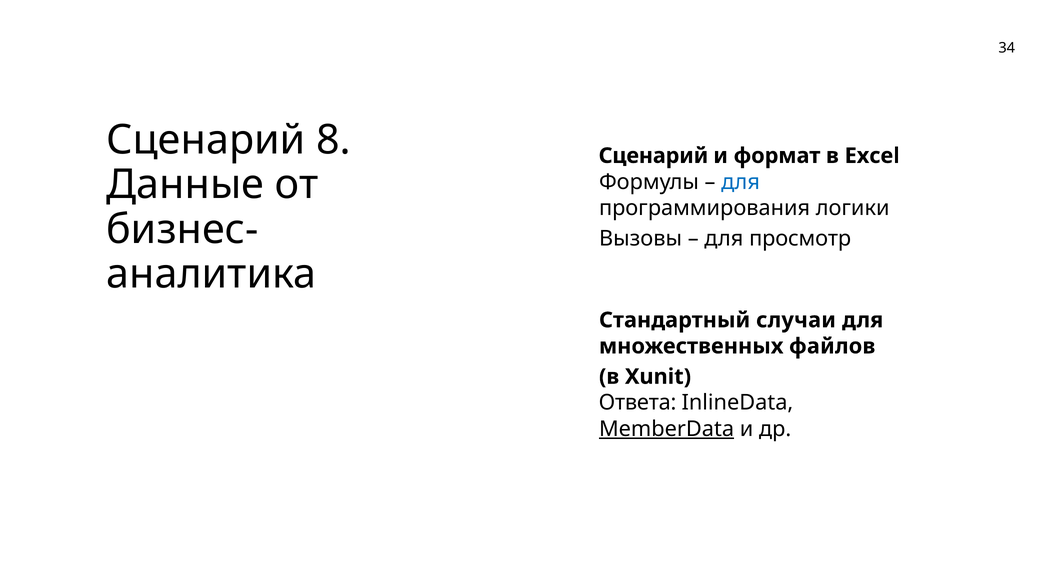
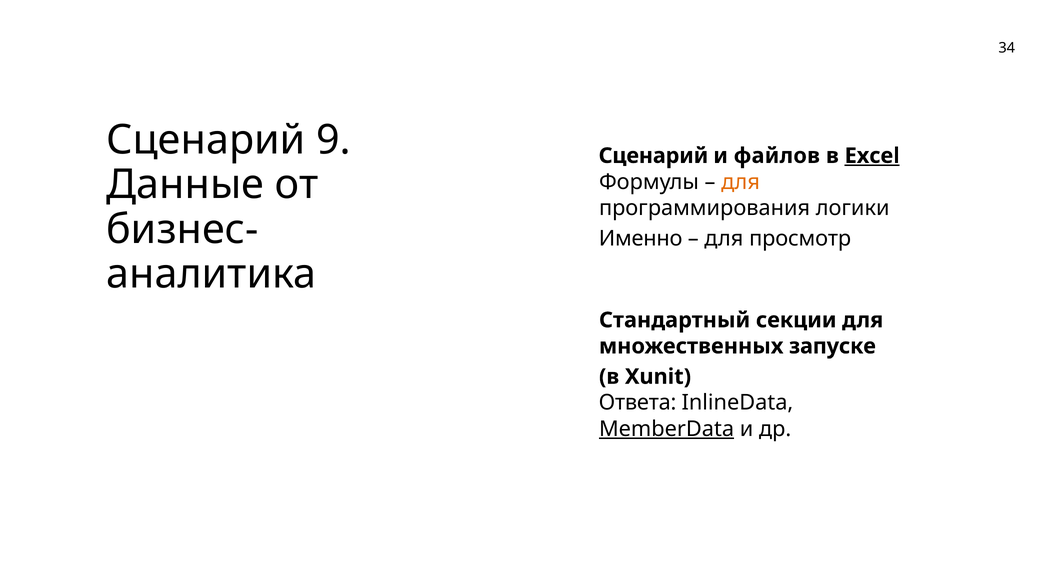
8: 8 -> 9 (334, 140)
формат: формат -> файлов (777, 156)
Excel underline: none -> present (872, 156)
для colour: blue -> orange (741, 182)
Вызовы: Вызовы -> Именно (641, 238)
случаи: случаи -> секции (796, 320)
файлов: файлов -> запуске (832, 346)
